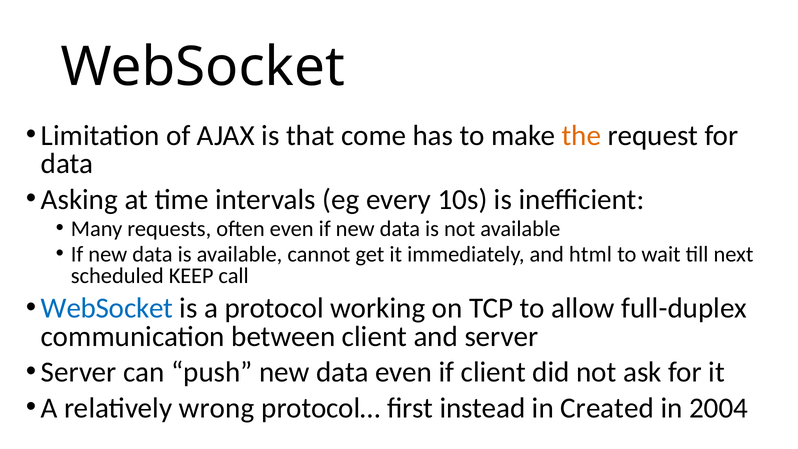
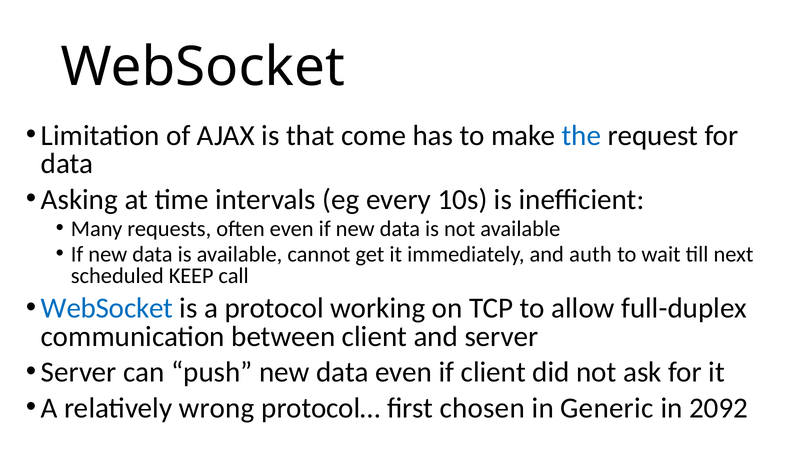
the colour: orange -> blue (581, 135)
html: html -> auth (590, 254)
instead: instead -> chosen (482, 408)
Created: Created -> Generic (607, 408)
2004: 2004 -> 2092 (719, 408)
